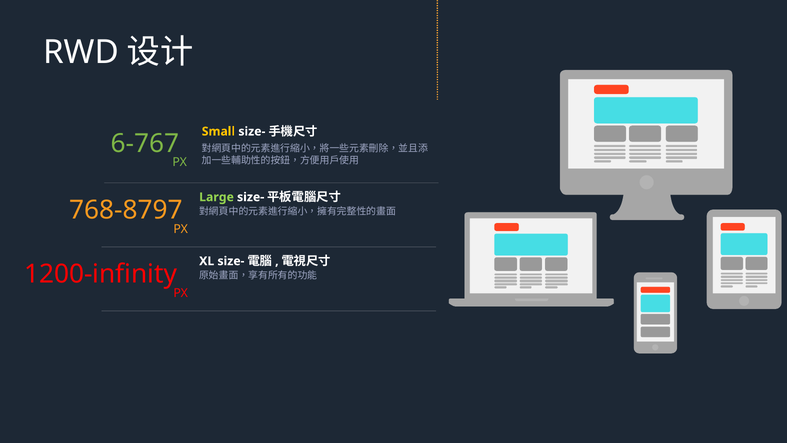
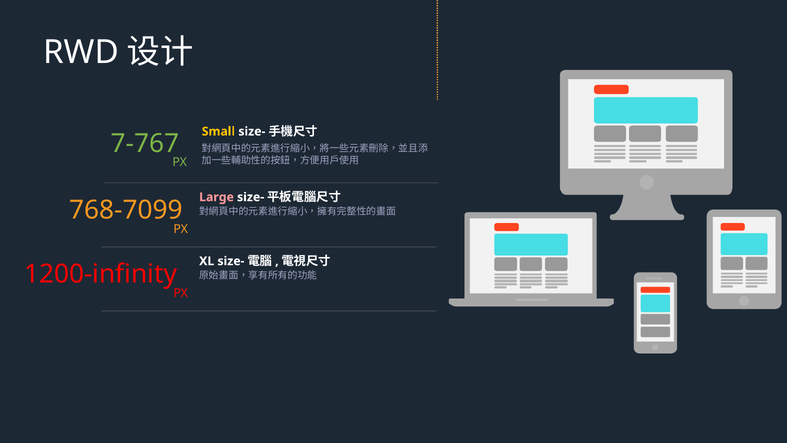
6-767: 6-767 -> 7-767 (145, 144)
Large colour: light green -> pink (217, 197)
768-8797: 768-8797 -> 768-7099 (126, 210)
